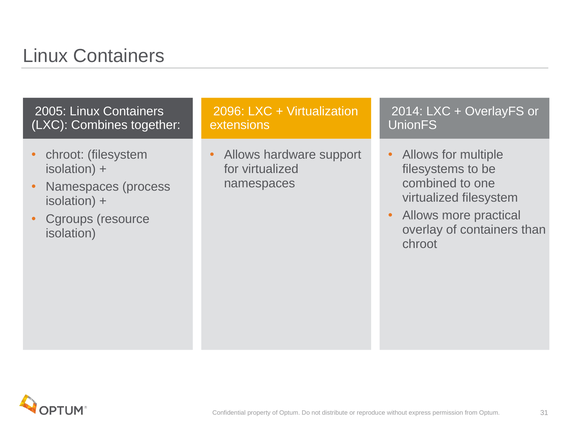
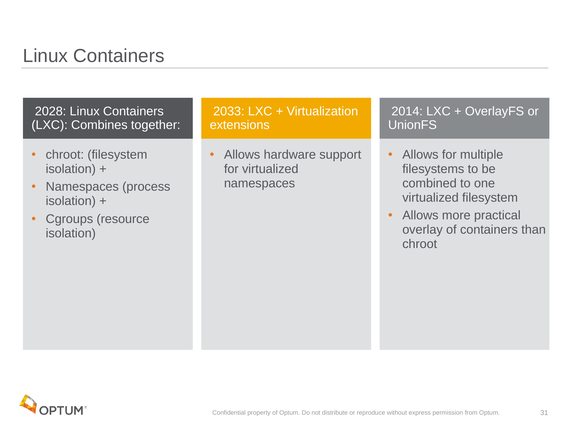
2005: 2005 -> 2028 (51, 112)
2096: 2096 -> 2033 (229, 112)
